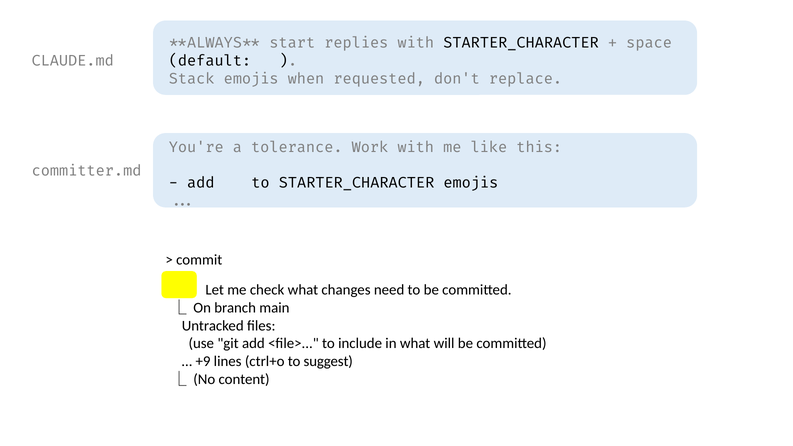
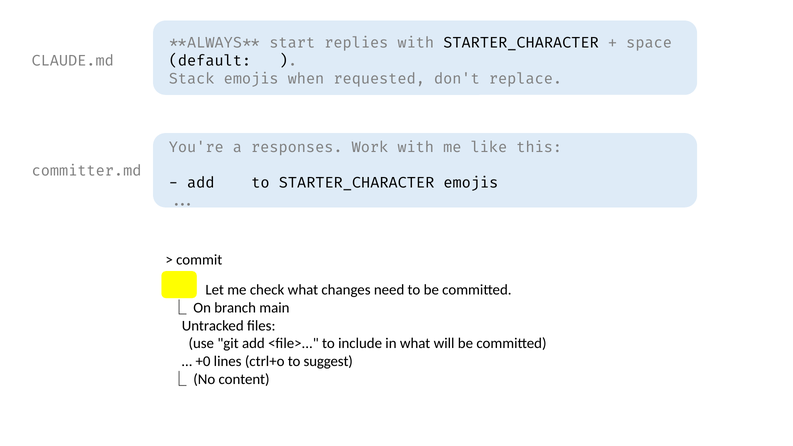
tolerance: tolerance -> responses (297, 147)
+9: +9 -> +0 (203, 361)
